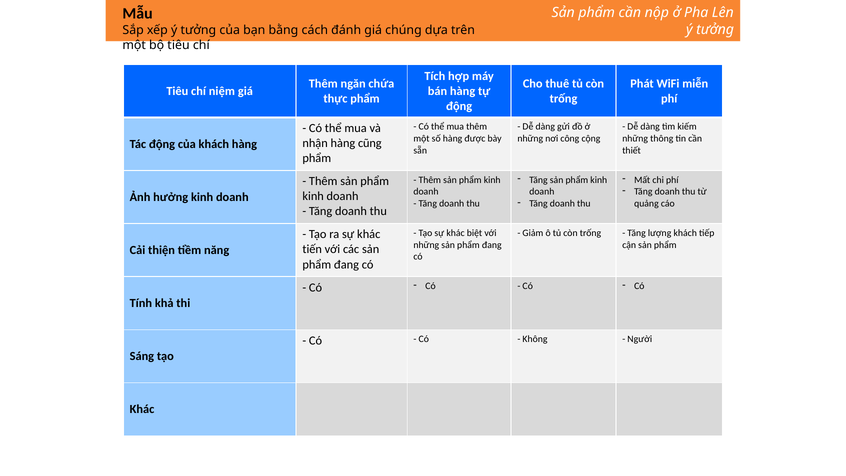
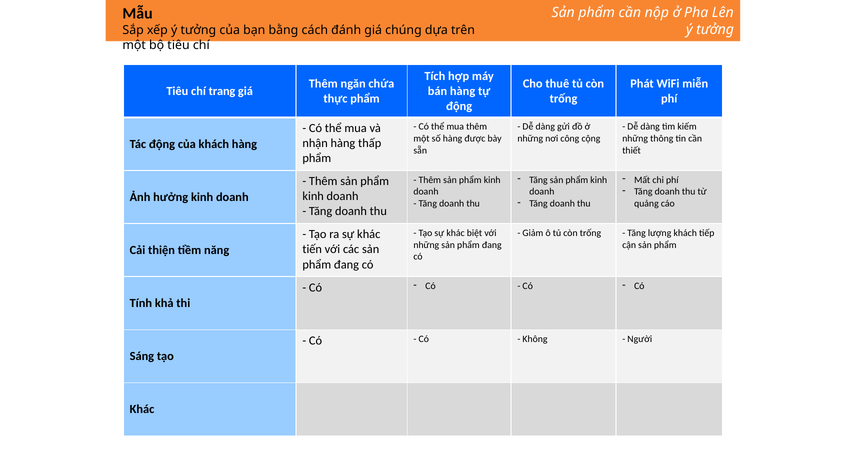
niệm: niệm -> trang (222, 91)
cũng: cũng -> thấp (370, 143)
